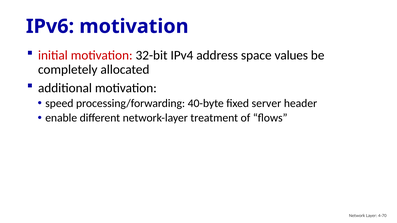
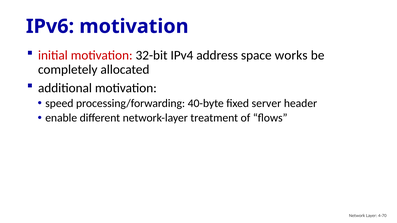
values: values -> works (291, 55)
